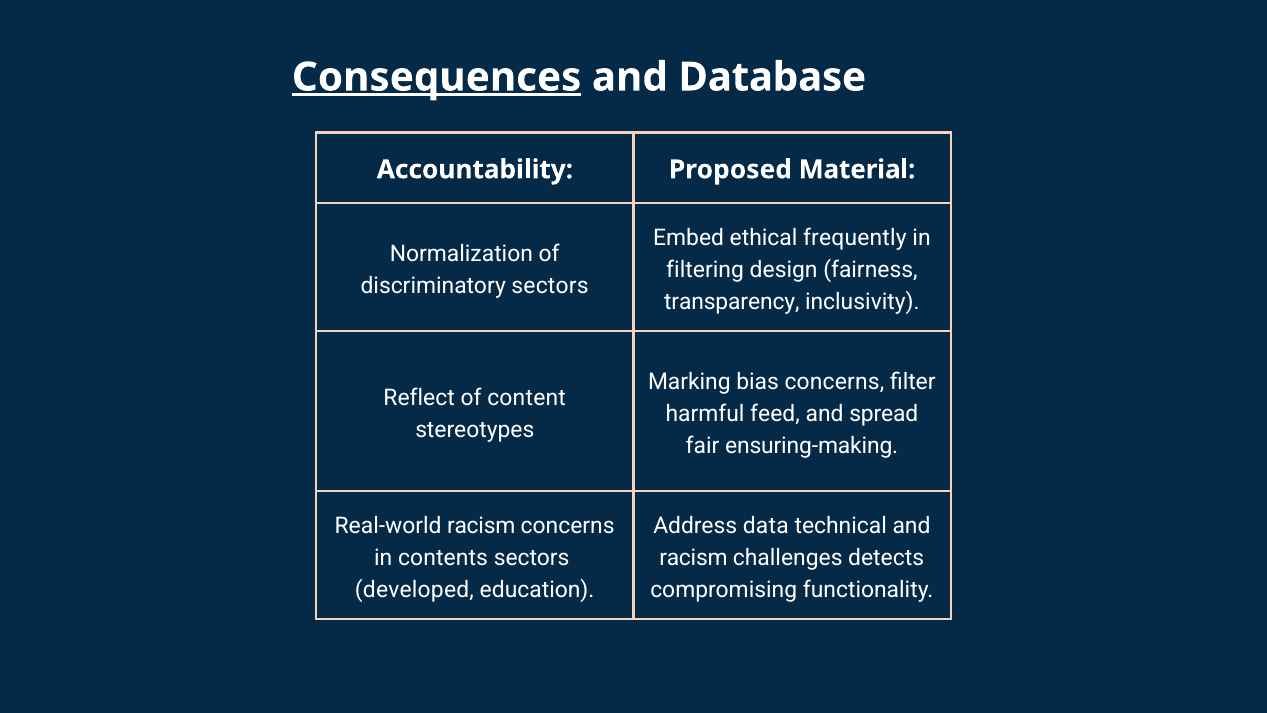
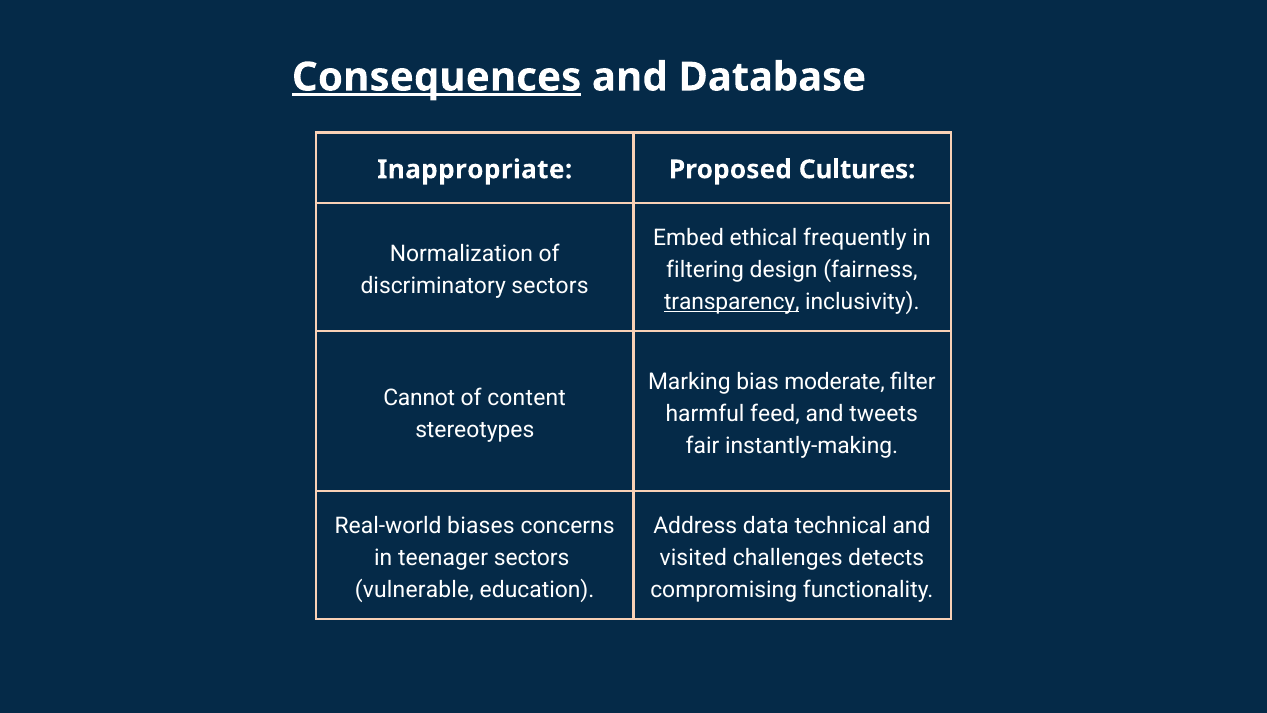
Accountability: Accountability -> Inappropriate (475, 170)
Material: Material -> Cultures (857, 170)
transparency underline: none -> present (732, 302)
bias concerns: concerns -> moderate (835, 381)
Reflect: Reflect -> Cannot (419, 397)
spread: spread -> tweets (884, 413)
ensuring-making: ensuring-making -> instantly-making (812, 446)
Real-world racism: racism -> biases (481, 525)
contents: contents -> teenager (443, 557)
racism: racism -> visited (693, 557)
developed: developed -> vulnerable (414, 589)
